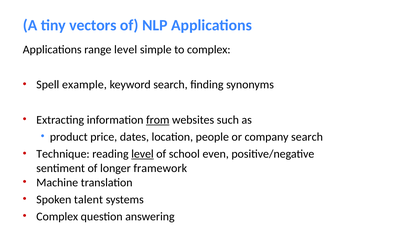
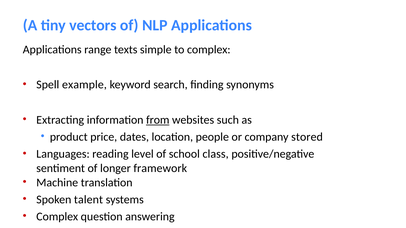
range level: level -> texts (126, 50)
company search: search -> stored (307, 137)
Technique: Technique -> Languages (63, 154)
level underline: present -> none (142, 154)
even: even -> class (216, 154)
